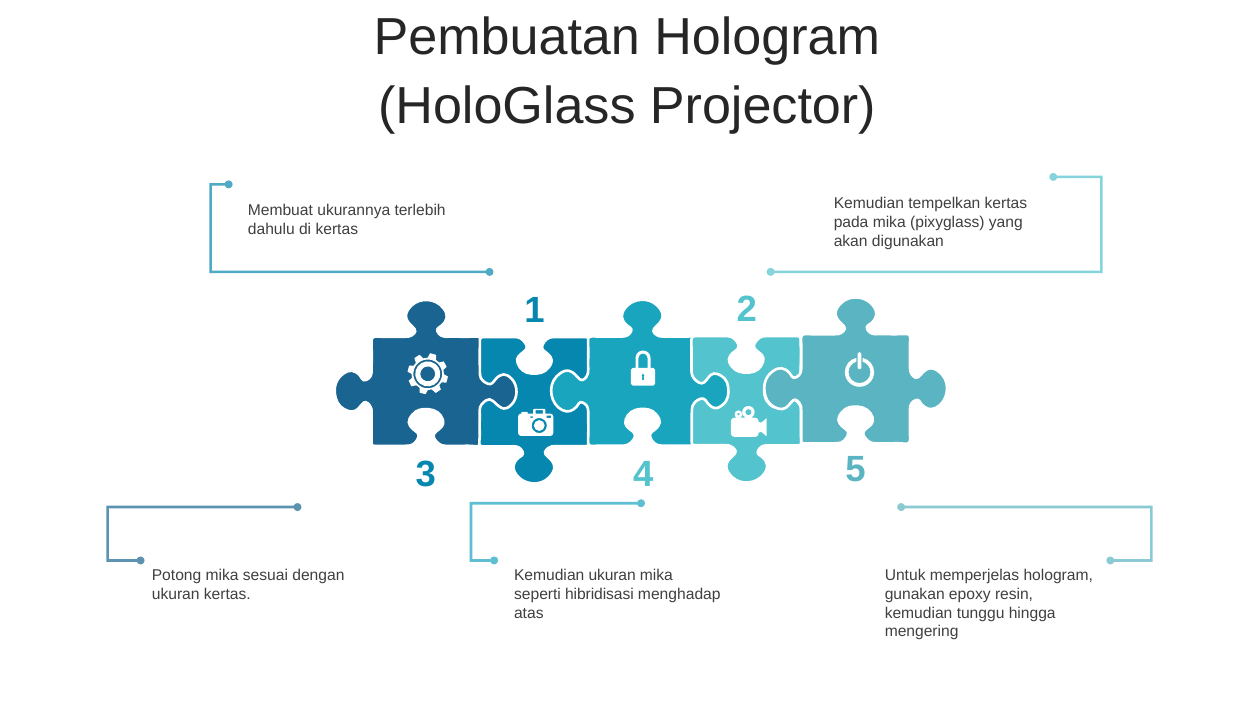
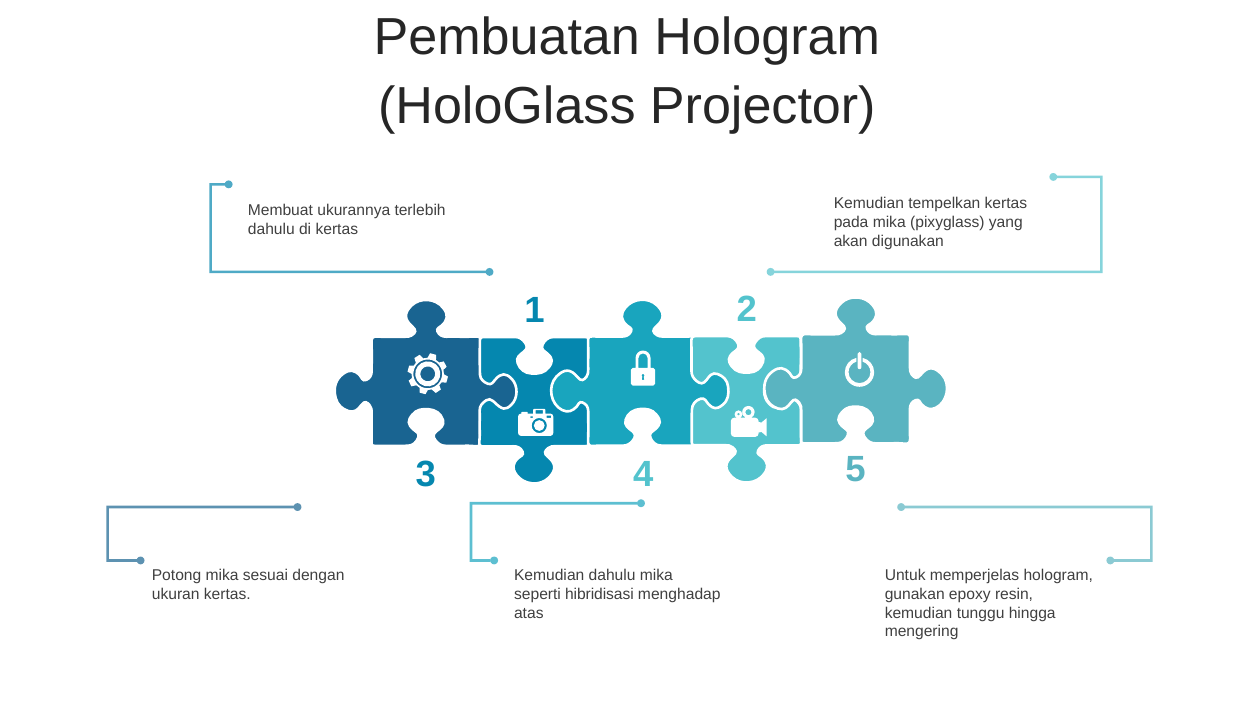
Kemudian ukuran: ukuran -> dahulu (612, 576)
